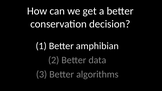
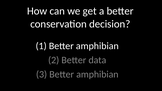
3 Better algorithms: algorithms -> amphibian (97, 74)
